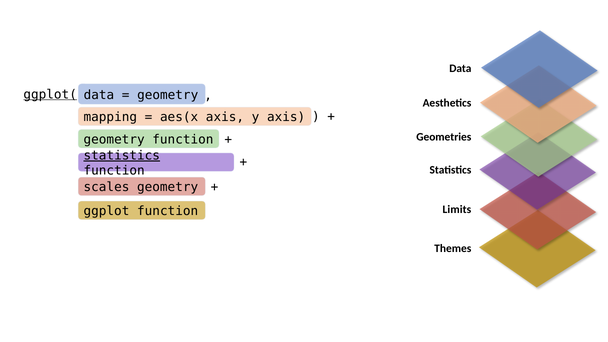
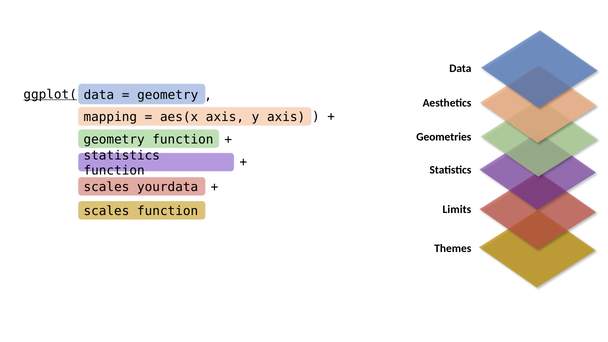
statistics underline: present -> none (122, 155)
scales geometry: geometry -> yourdata (168, 187)
ggplot: ggplot -> scales (106, 211)
